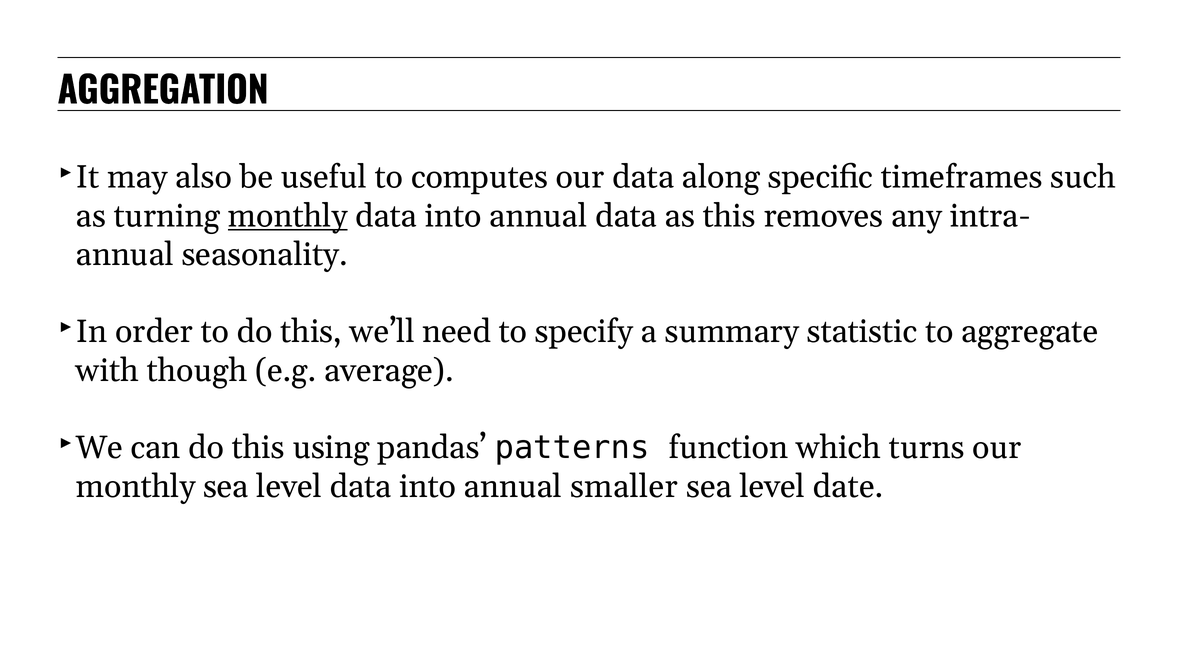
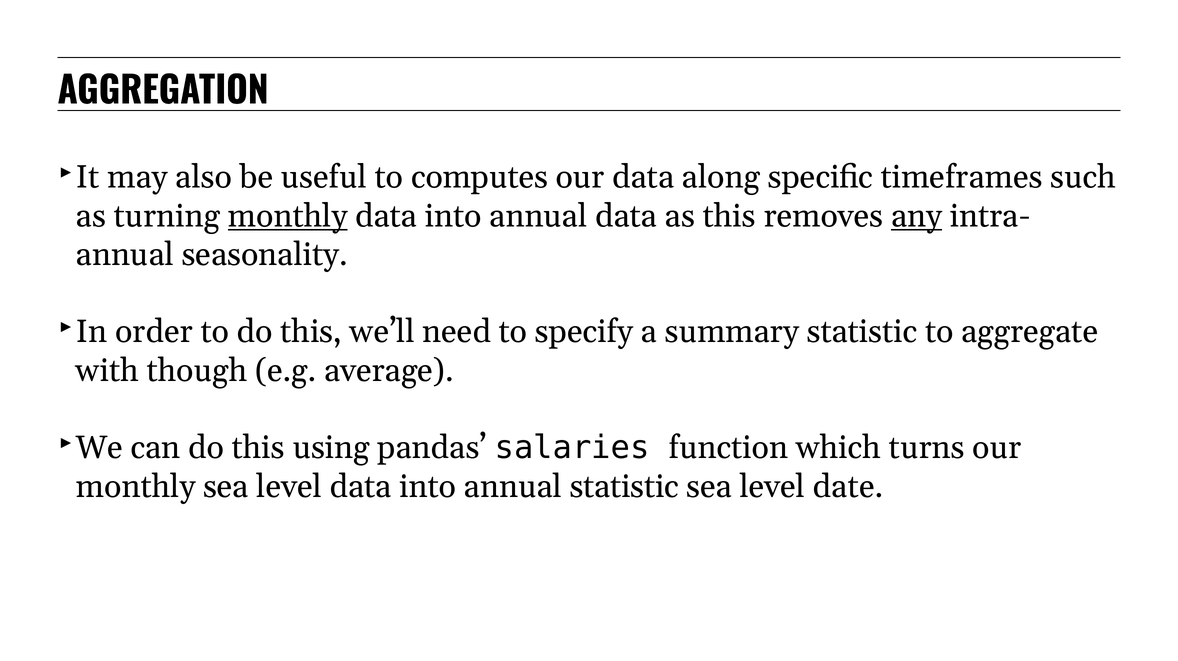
any underline: none -> present (917, 216)
patterns: patterns -> salaries (572, 448)
annual smaller: smaller -> statistic (624, 487)
